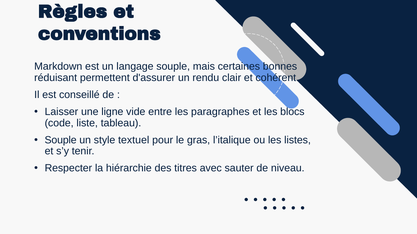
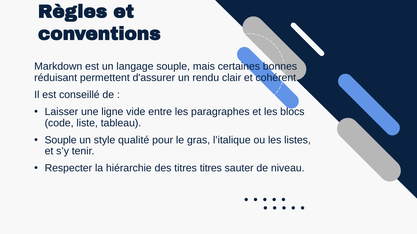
textuel: textuel -> qualité (134, 140)
titres avec: avec -> titres (211, 169)
